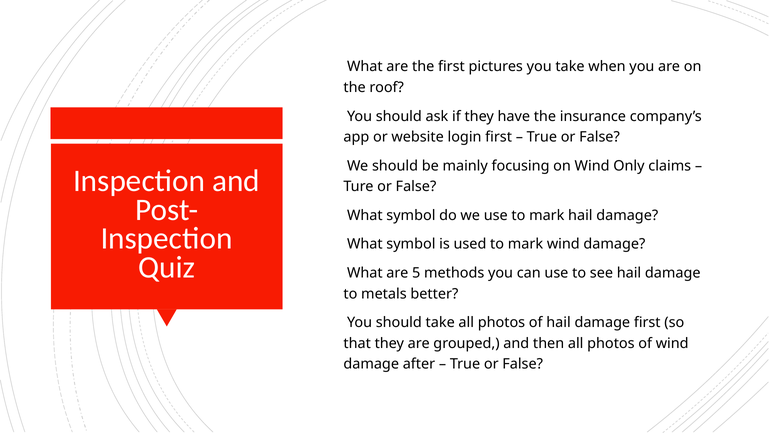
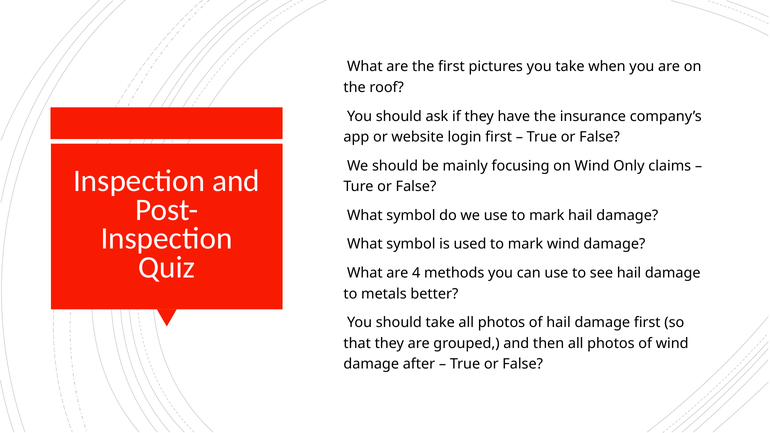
5: 5 -> 4 (416, 273)
